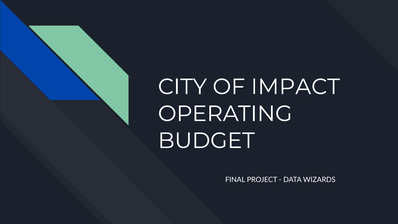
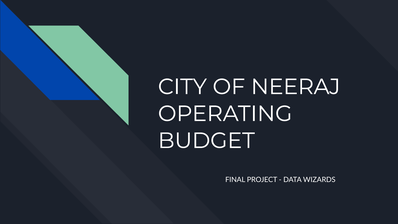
IMPACT: IMPACT -> NEERAJ (296, 87)
